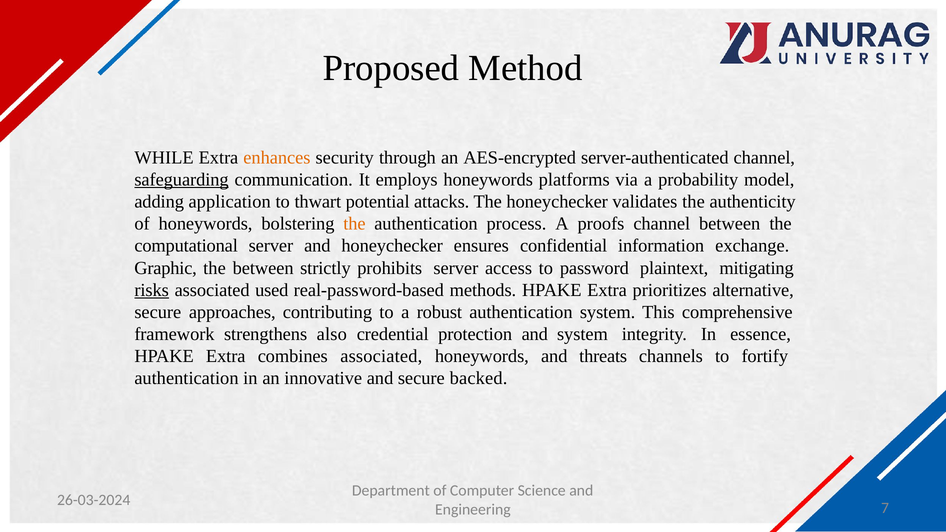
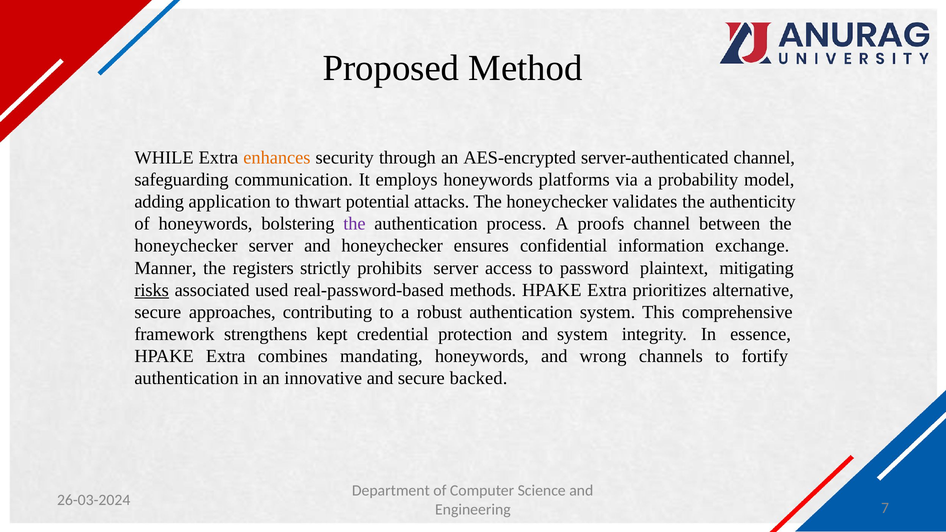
safeguarding underline: present -> none (182, 180)
the colour: orange -> purple (354, 224)
computational: computational -> honeychecker (186, 246)
Graphic: Graphic -> Manner (165, 268)
the between: between -> registers (263, 268)
also: also -> kept (332, 334)
combines associated: associated -> mandating (381, 356)
threats: threats -> wrong (603, 356)
